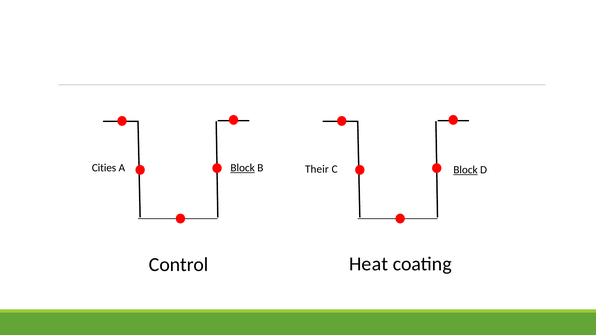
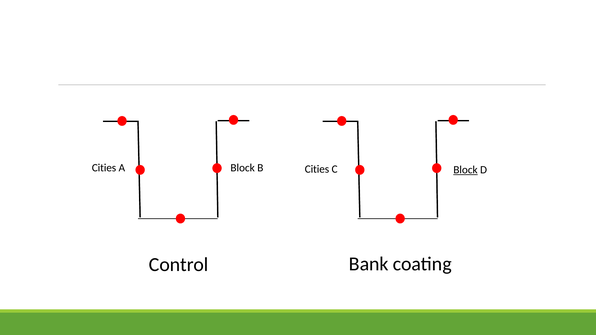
Block underline: present -> none (243, 168)
B Their: Their -> Cities (317, 169)
Heat: Heat -> Bank (369, 264)
